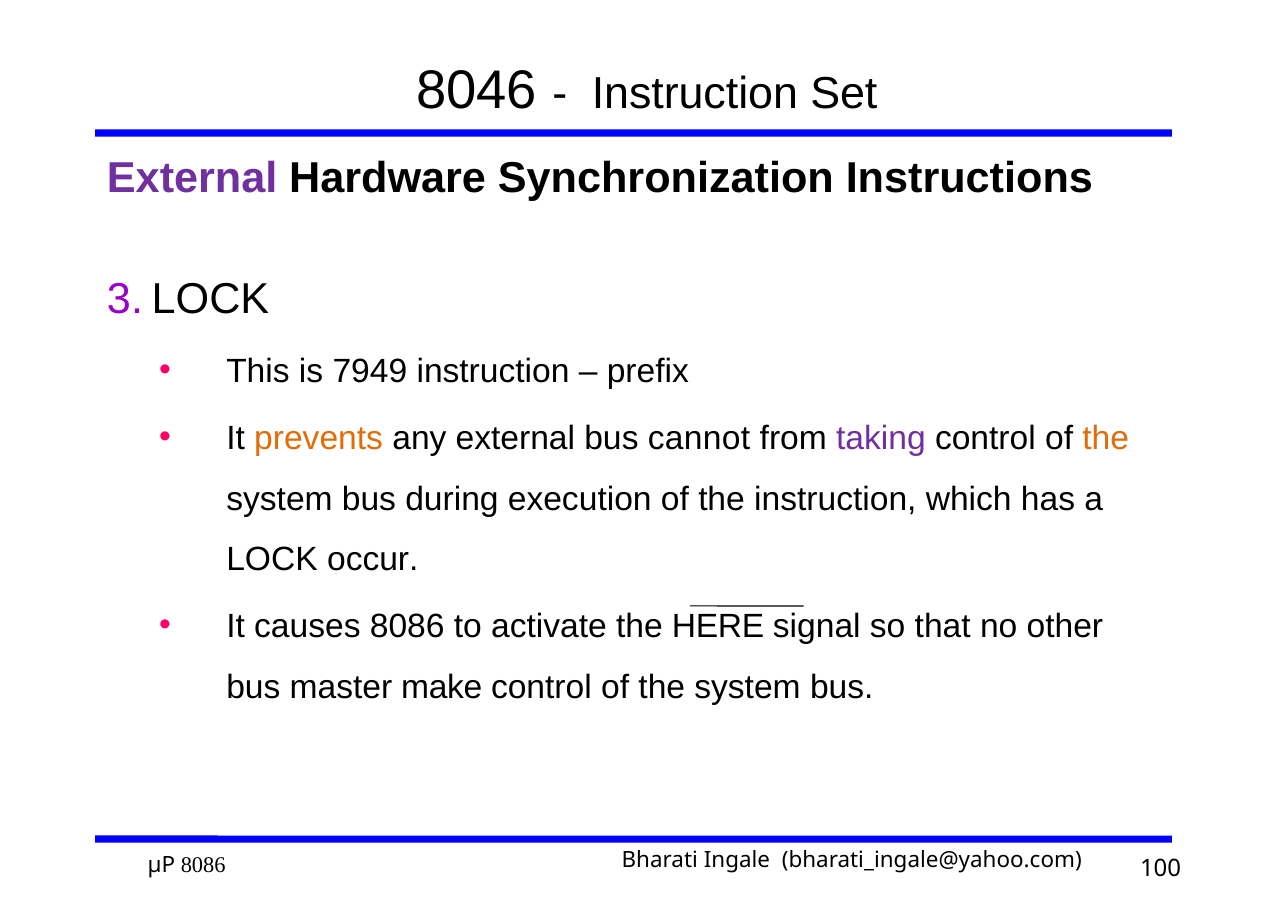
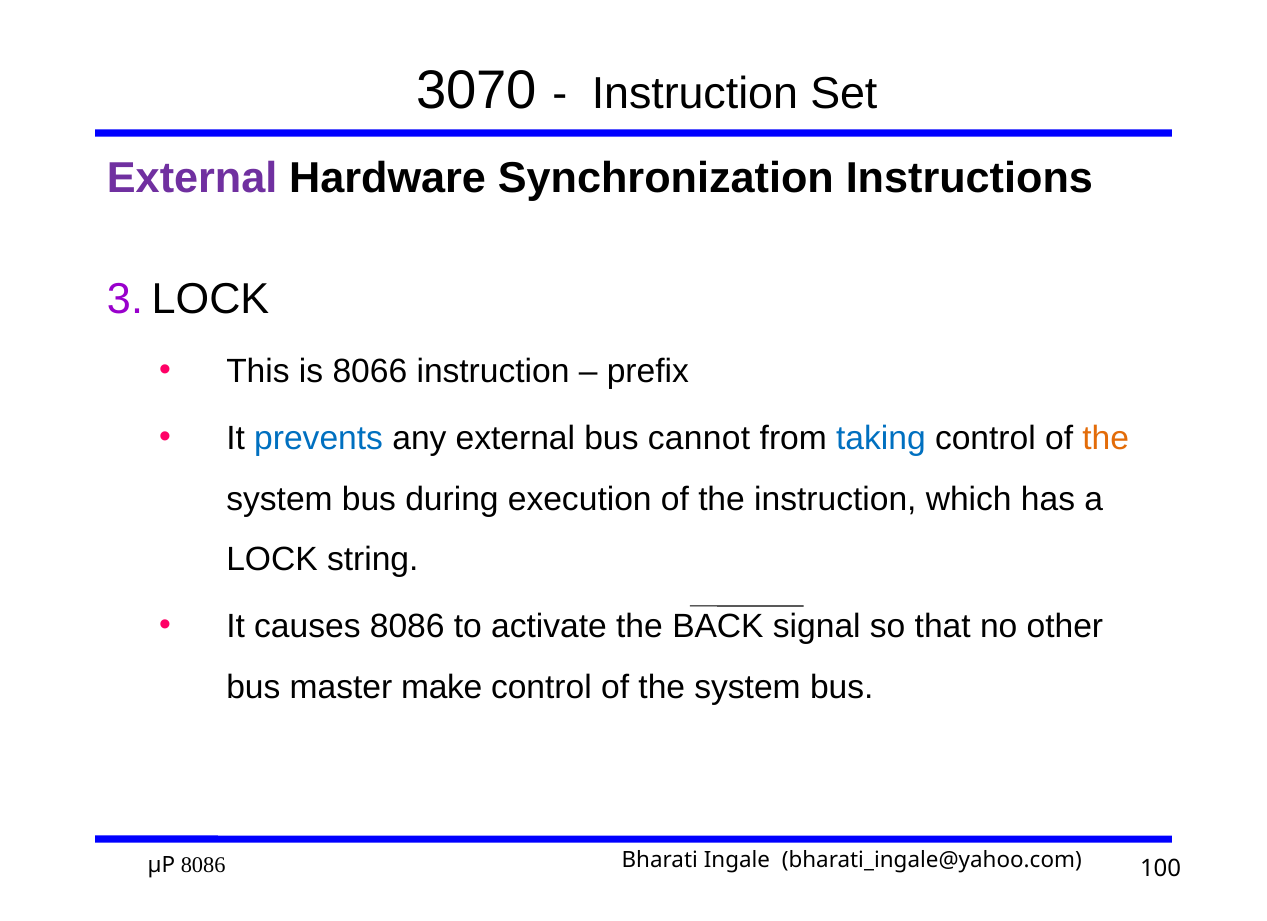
8046: 8046 -> 3070 (477, 91)
7949: 7949 -> 8066 (370, 372)
prevents colour: orange -> blue (319, 439)
taking colour: purple -> blue (881, 439)
occur: occur -> string (373, 560)
HERE: HERE -> BACK (718, 627)
